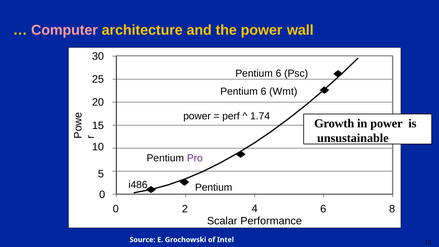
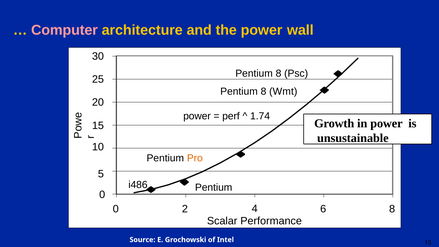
6: 6 -> 8 (279, 73)
6: 6 -> 8 (264, 91)
Pro colour: purple -> orange (195, 158)
